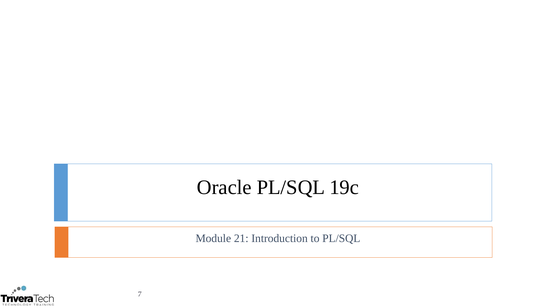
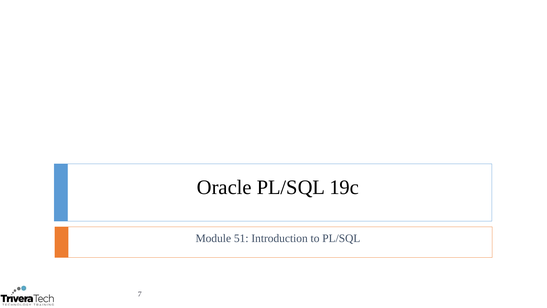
21: 21 -> 51 (241, 238)
